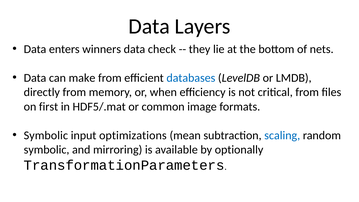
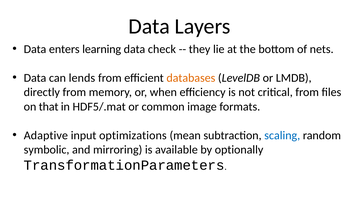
winners: winners -> learning (102, 49)
make: make -> lends (82, 78)
databases colour: blue -> orange (191, 78)
first: first -> that (49, 107)
Symbolic: Symbolic -> Adaptive (46, 135)
